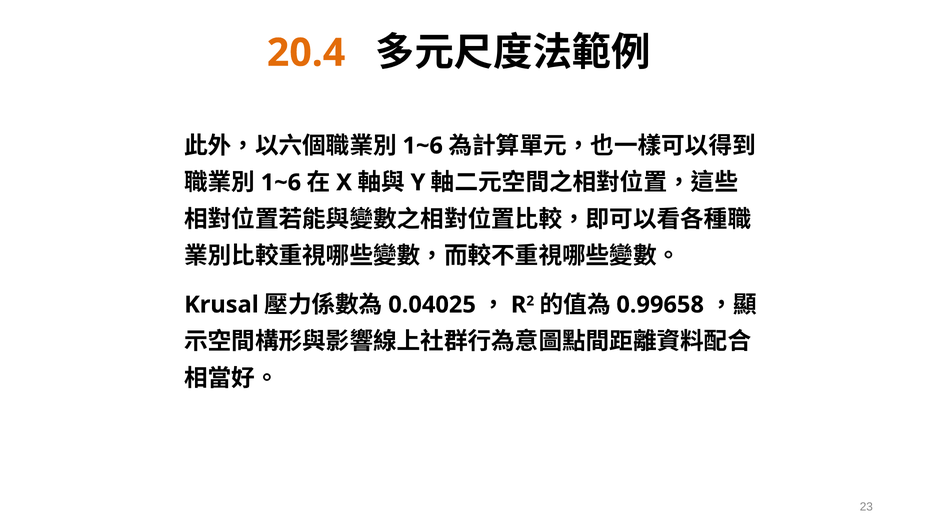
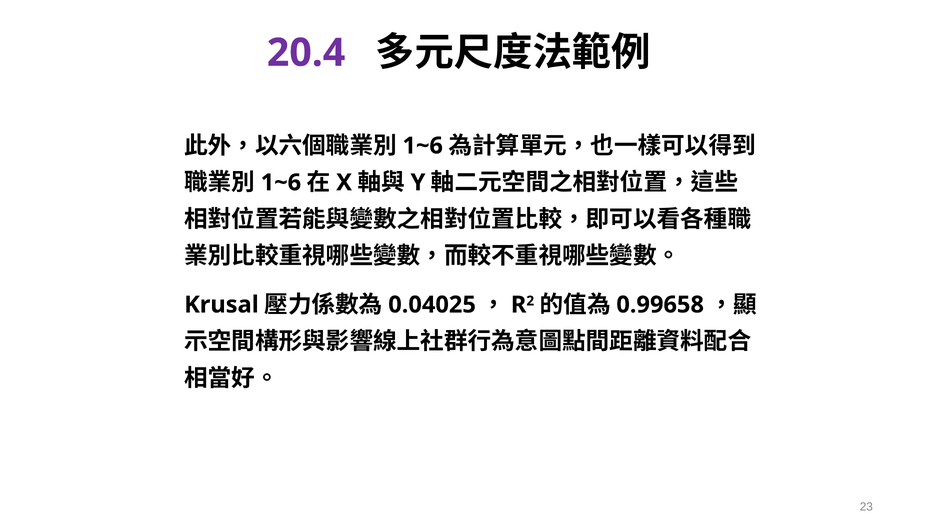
20.4 colour: orange -> purple (306, 53)
